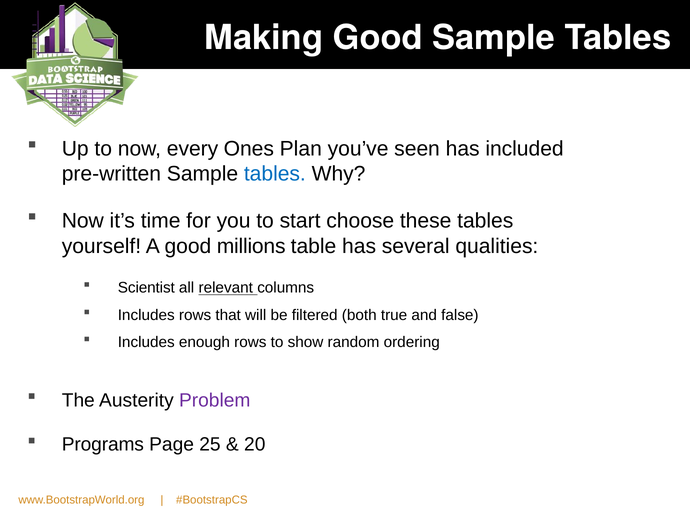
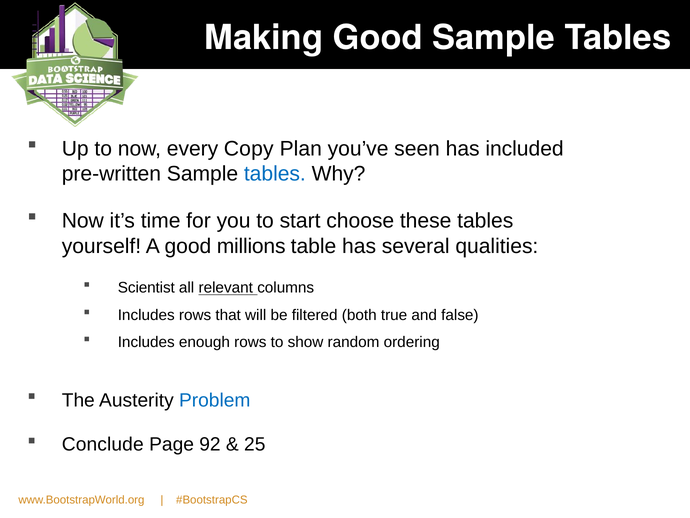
Ones: Ones -> Copy (249, 149)
Problem colour: purple -> blue (215, 400)
Programs: Programs -> Conclude (103, 444)
25: 25 -> 92 (210, 444)
20: 20 -> 25 (255, 444)
